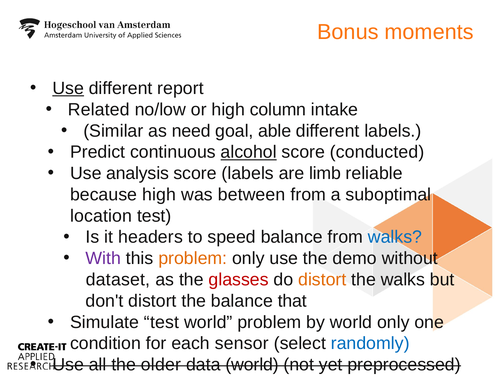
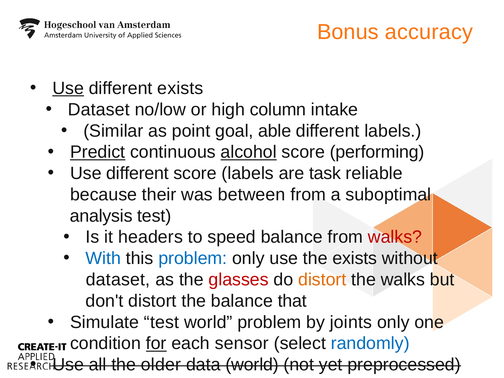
moments: moments -> accuracy (429, 32)
different report: report -> exists (180, 88)
Related: Related -> Dataset (99, 110)
need: need -> point (191, 131)
Predict underline: none -> present (98, 152)
score conducted: conducted -> performing (377, 152)
analysis: analysis -> different (138, 173)
are limb: limb -> task (325, 173)
because high: high -> their (159, 195)
location: location -> analysis (101, 216)
walks colour: blue -> red (395, 237)
With colour: purple -> blue (103, 258)
problem colour: orange -> blue (193, 258)
the demo: demo -> exists (355, 258)
by world: world -> joints (351, 322)
for underline: none -> present (156, 343)
